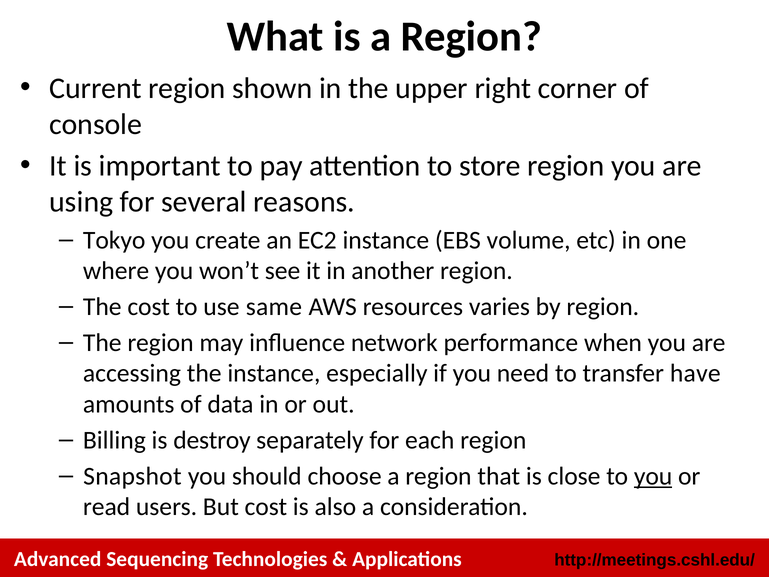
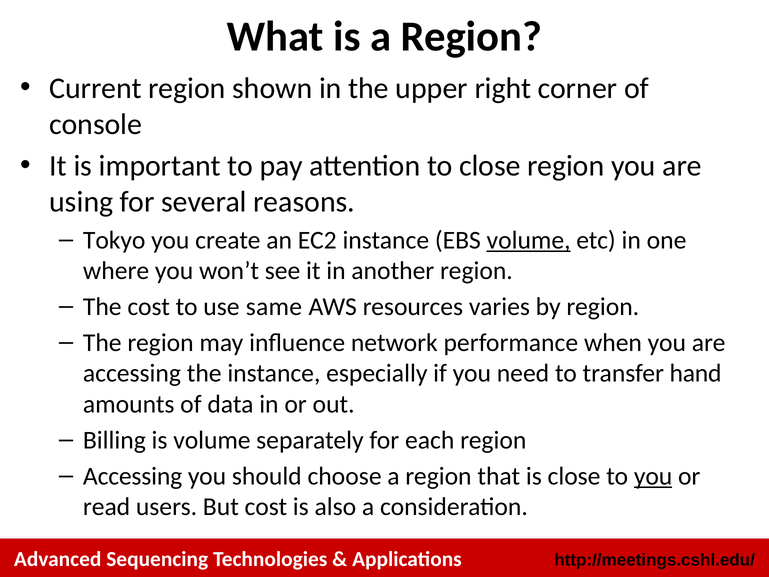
to store: store -> close (490, 166)
volume underline: none -> present (529, 240)
have: have -> hand (696, 373)
is destroy: destroy -> volume (212, 440)
Snapshot: Snapshot -> Accessing (133, 476)
